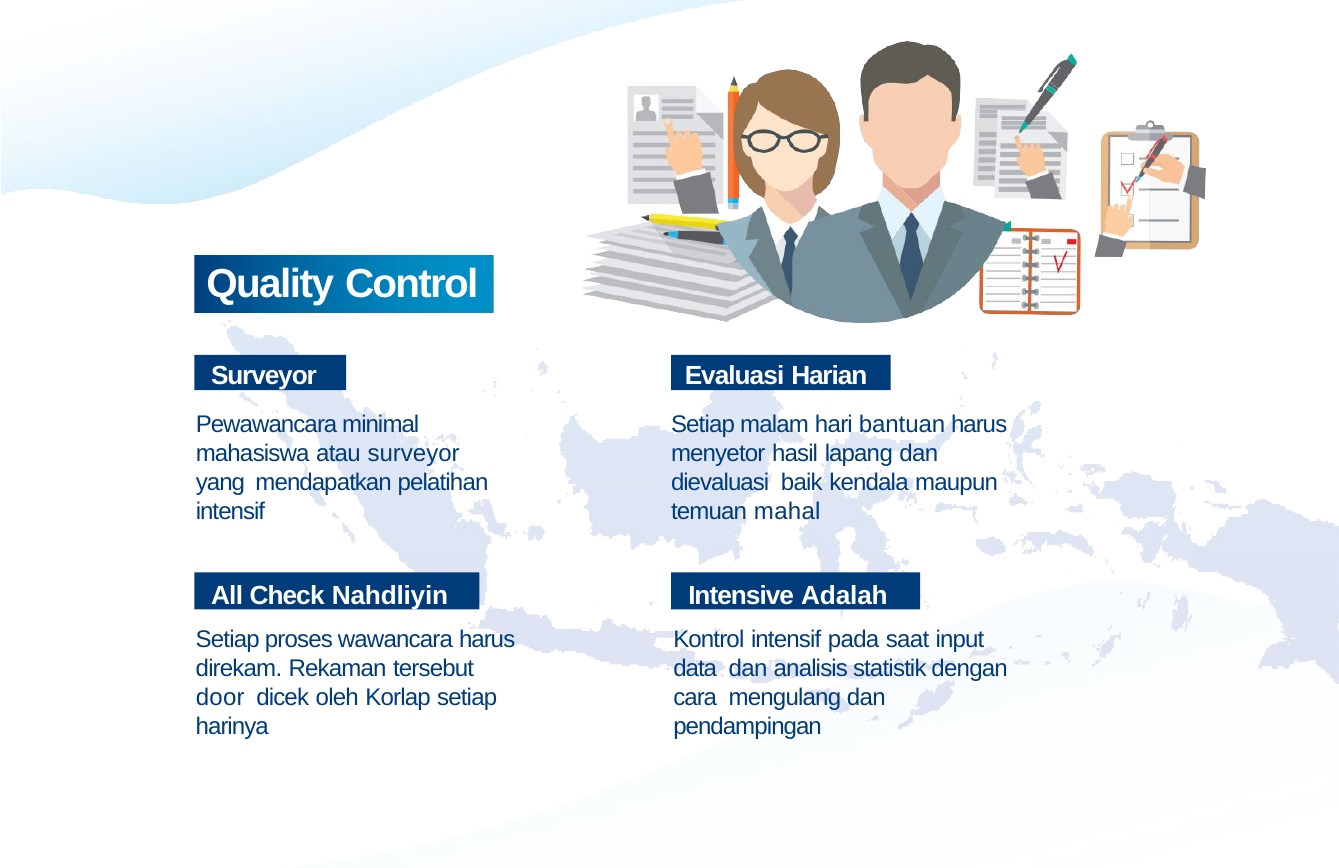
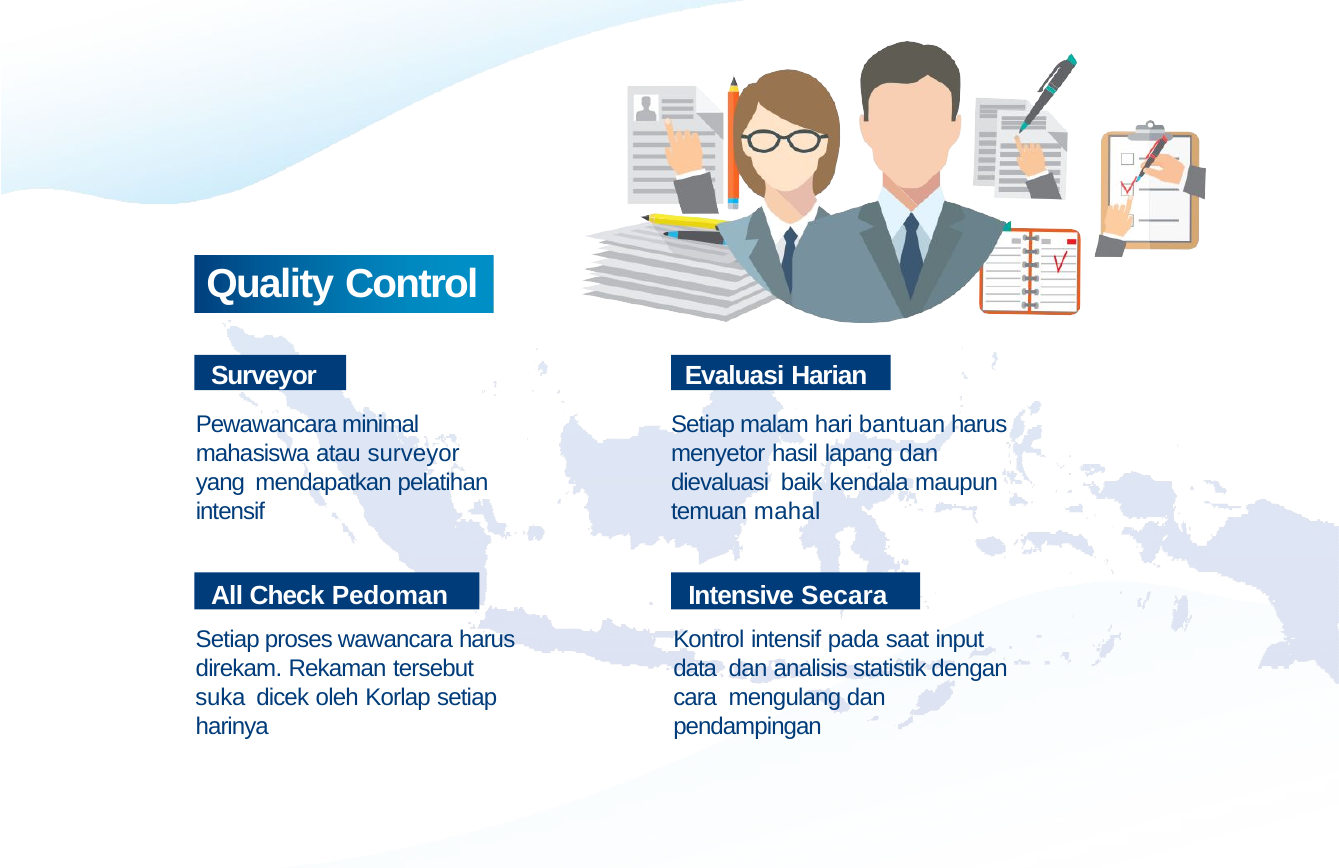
Nahdliyin: Nahdliyin -> Pedoman (390, 596)
Adalah: Adalah -> Secara (844, 596)
door: door -> suka (220, 698)
